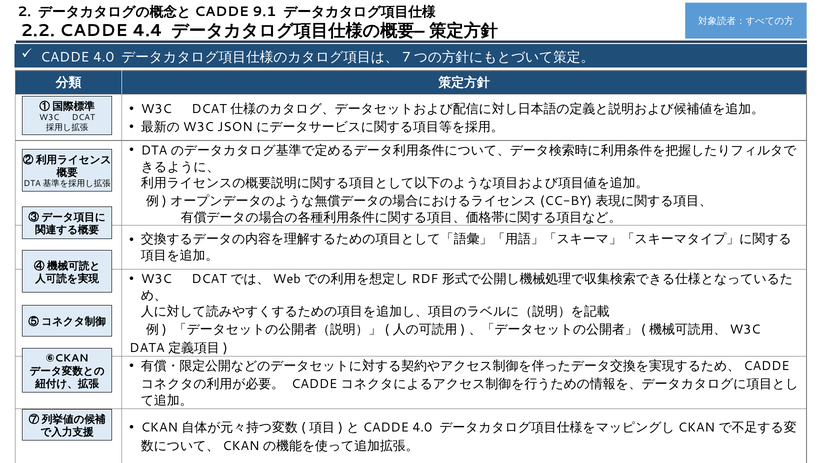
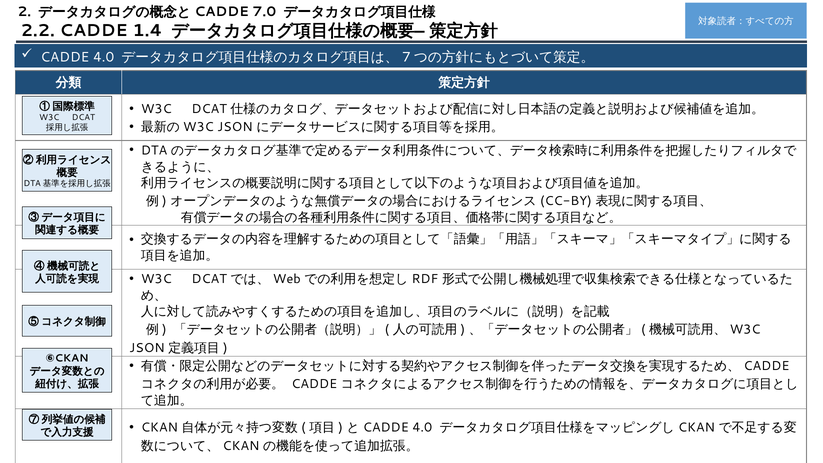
9.1: 9.1 -> 7.0 (264, 12)
4.4: 4.4 -> 1.4 (147, 31)
DATA: DATA -> JSON (147, 348)
